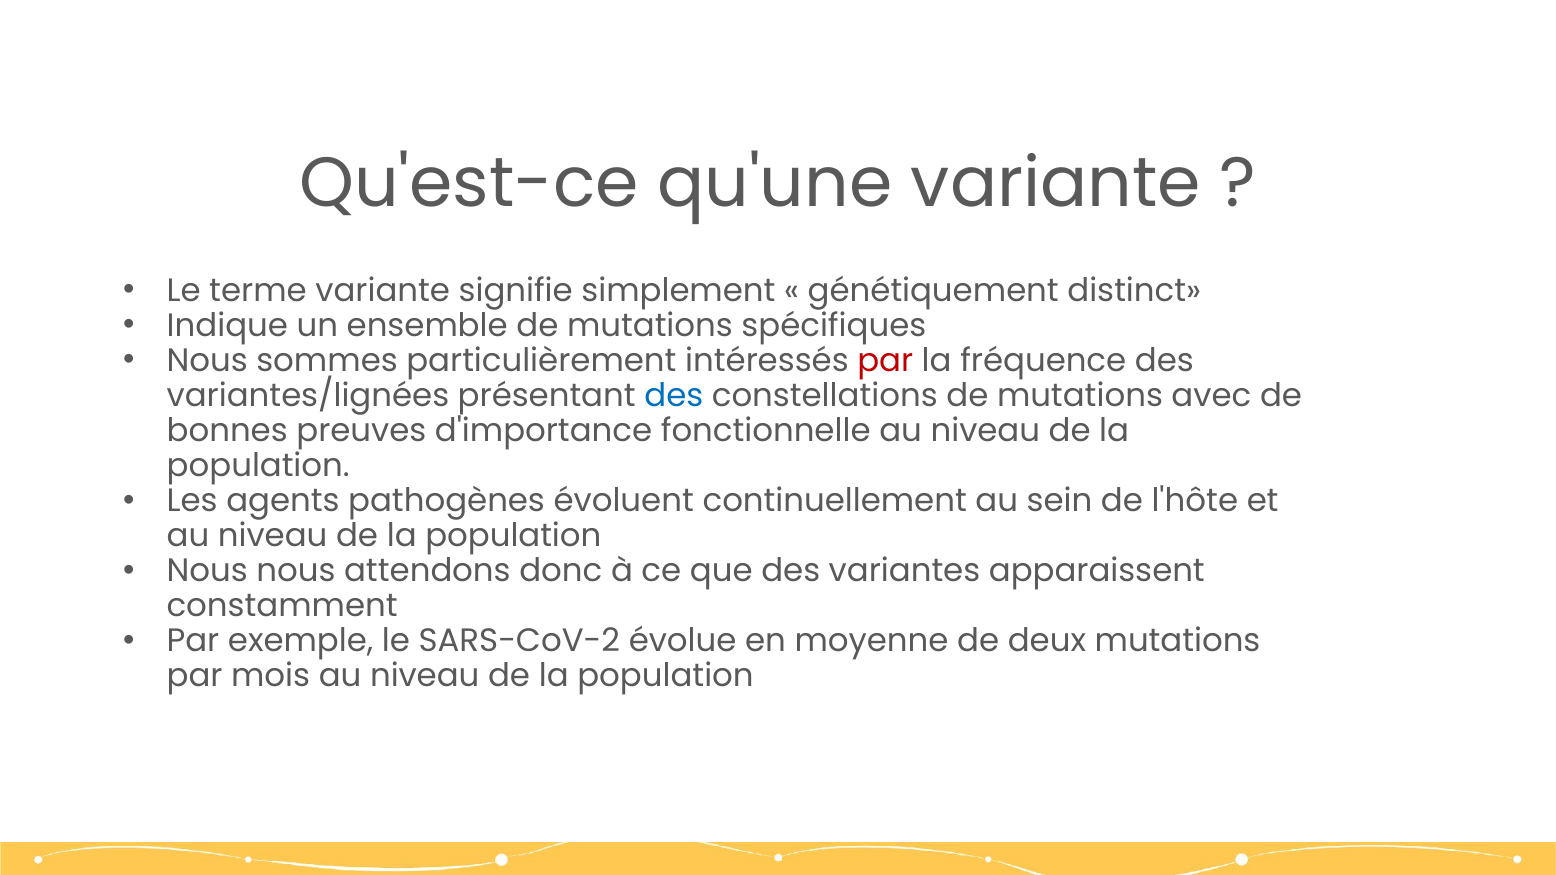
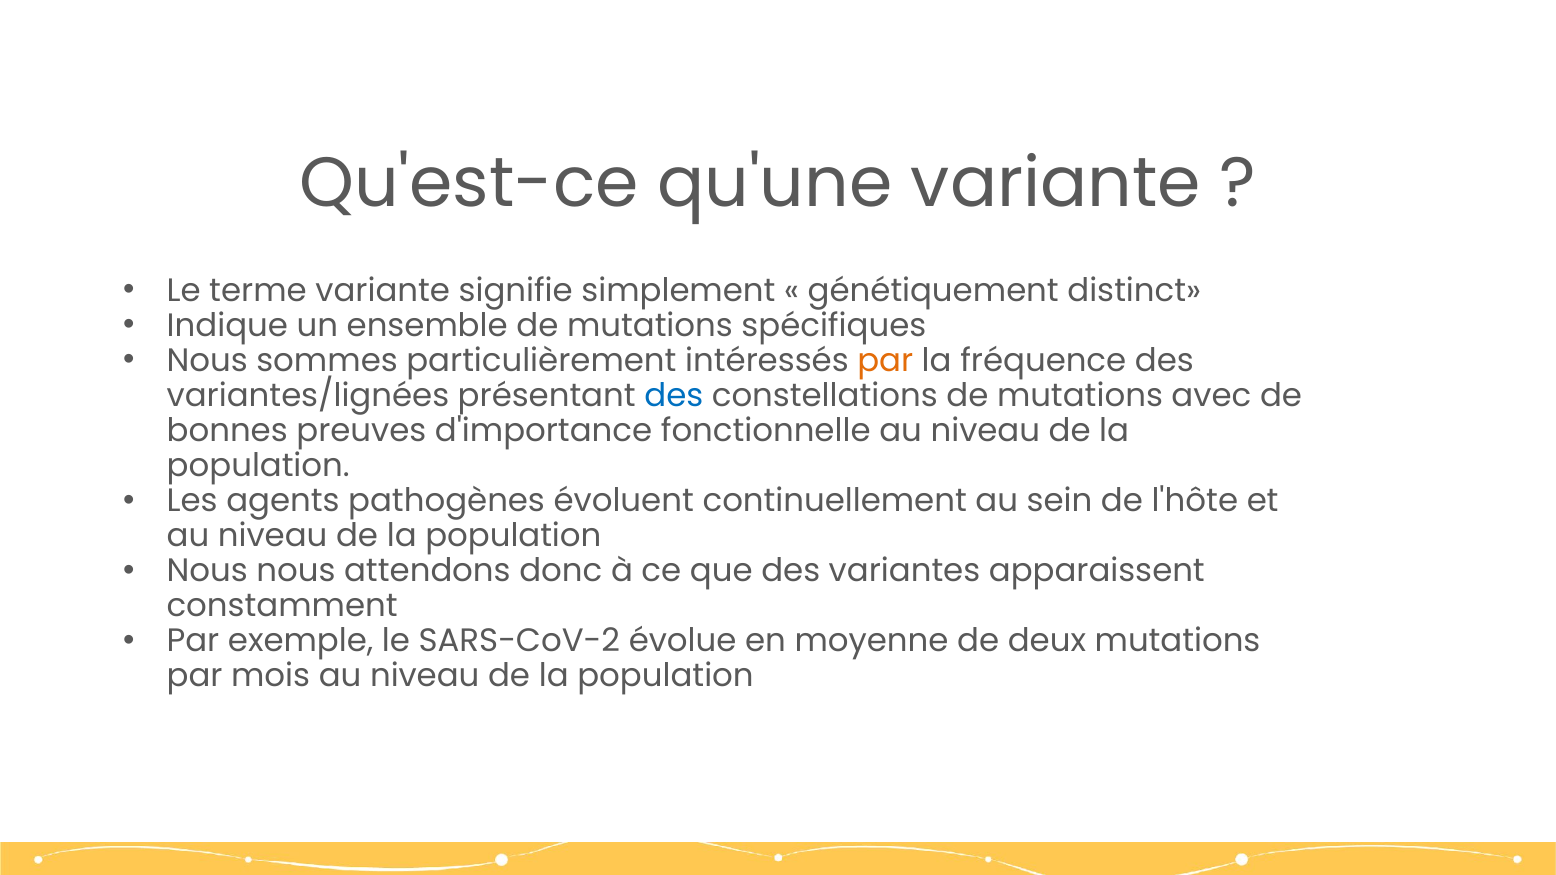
par colour: red -> orange (885, 361)
